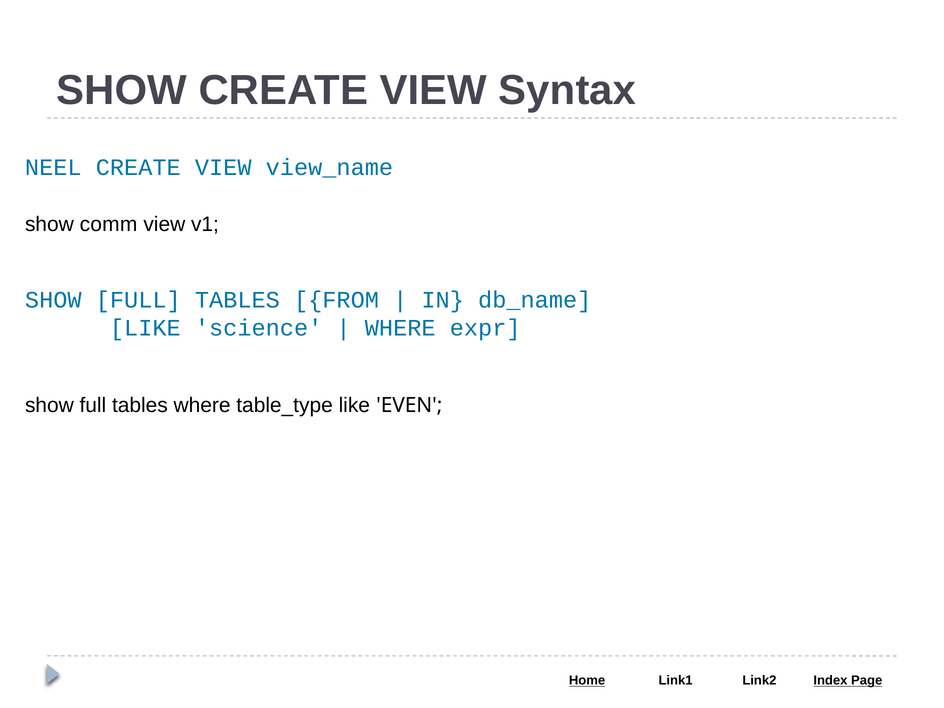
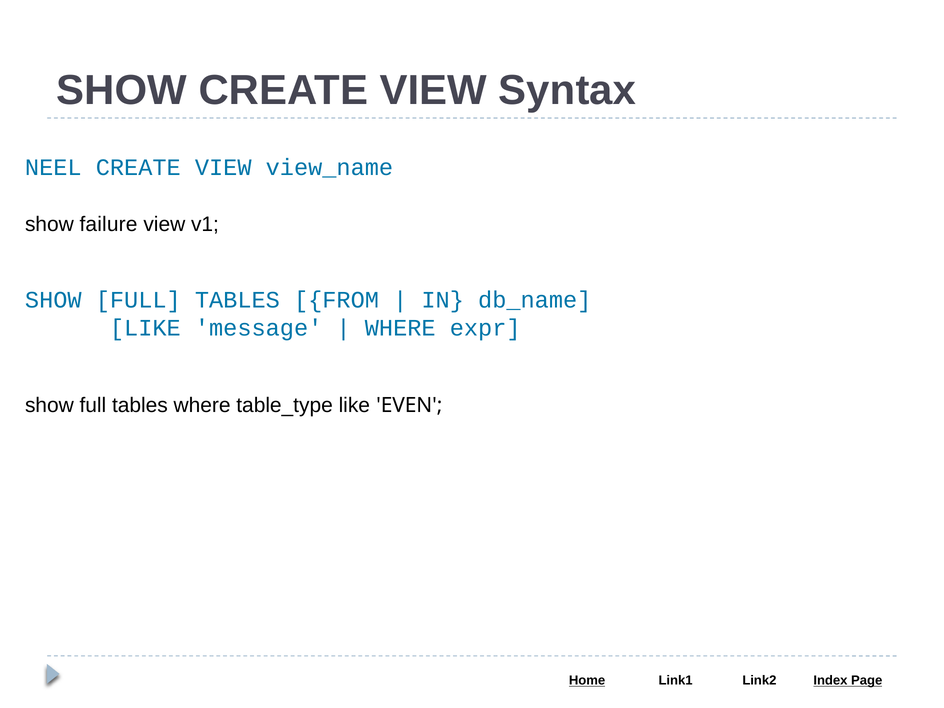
comm: comm -> failure (109, 224)
science: science -> message (259, 328)
